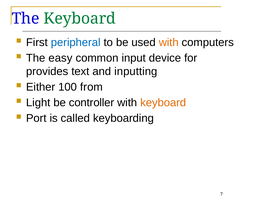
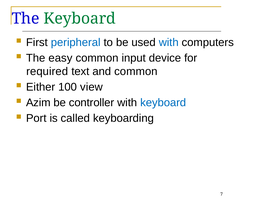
with colour: orange -> blue (169, 42)
provides: provides -> required (47, 71)
and inputting: inputting -> common (136, 71)
from: from -> view (92, 87)
Light: Light -> Azim (38, 103)
keyboard colour: orange -> blue (163, 103)
